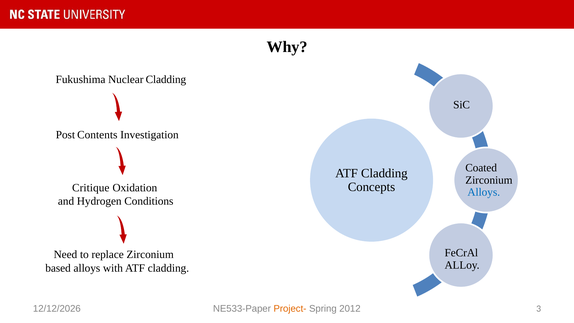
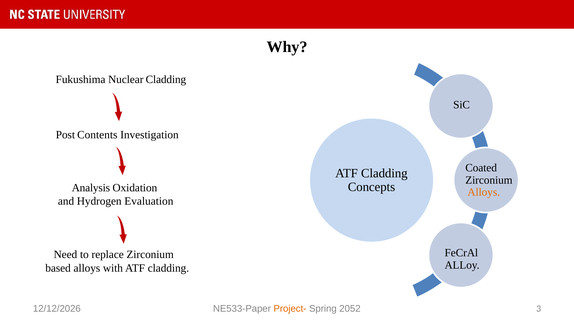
Critique: Critique -> Analysis (91, 188)
Alloys colour: blue -> orange (484, 192)
Conditions: Conditions -> Evaluation (149, 201)
2012: 2012 -> 2052 (350, 309)
